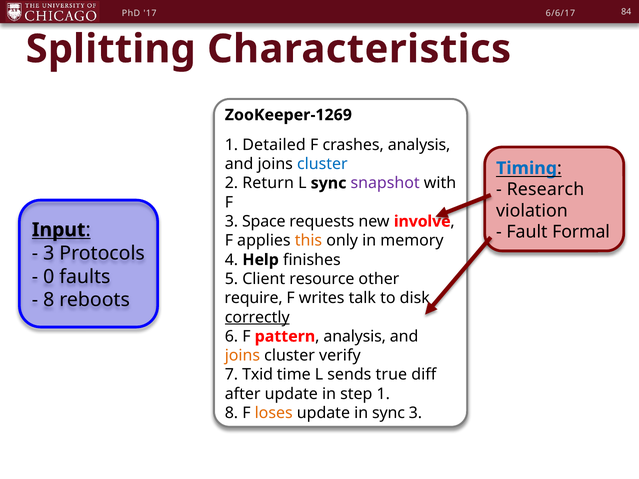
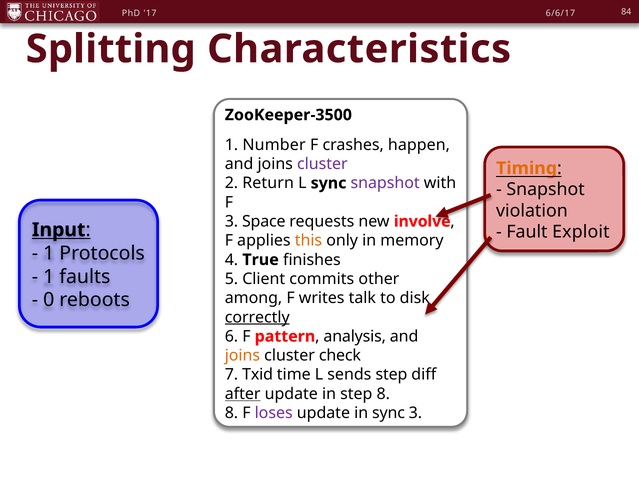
ZooKeeper-1269: ZooKeeper-1269 -> ZooKeeper-3500 (288, 115)
Detailed: Detailed -> Number (274, 145)
crashes analysis: analysis -> happen (419, 145)
cluster colour: blue -> purple (322, 164)
Timing colour: blue -> orange (527, 168)
Research: Research -> Snapshot (546, 190)
Formal: Formal -> Exploit (581, 232)
3: 3 -> 1 (49, 253)
Help: Help -> True (261, 260)
0: 0 -> 1 (49, 277)
resource: resource -> commits (322, 279)
require: require -> among (254, 298)
8: 8 -> 0 (49, 300)
verify: verify -> check (340, 356)
sends true: true -> step (391, 375)
after underline: none -> present (243, 394)
step 1: 1 -> 8 (383, 394)
loses colour: orange -> purple (274, 413)
